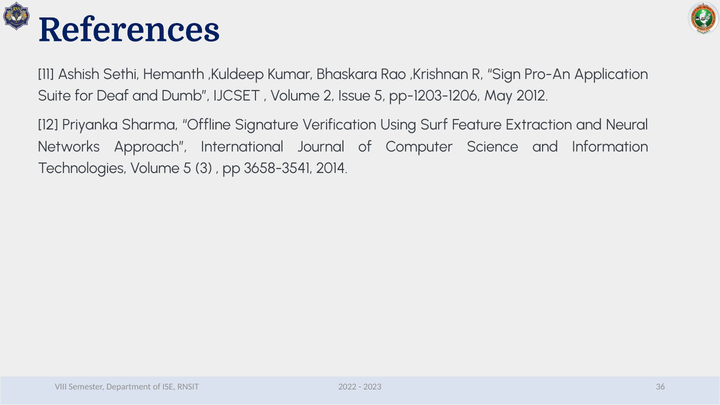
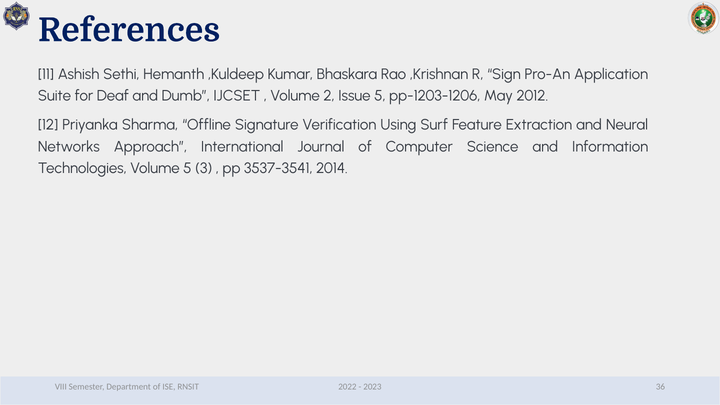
3658-3541: 3658-3541 -> 3537-3541 (278, 168)
